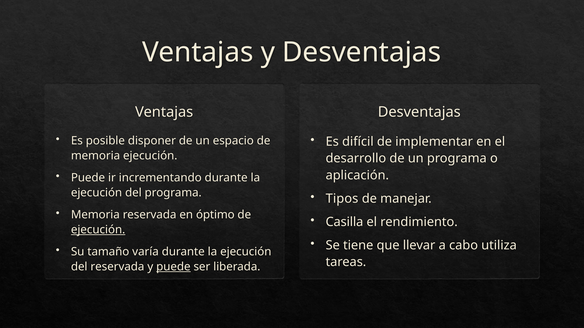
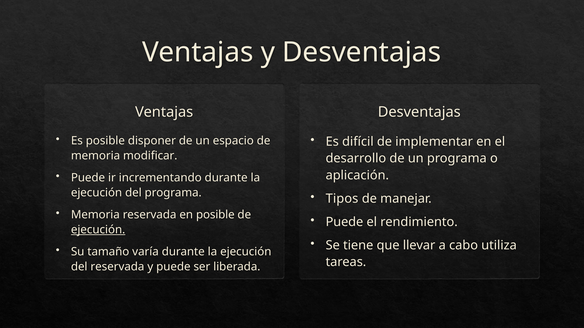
memoria ejecución: ejecución -> modificar (150, 156)
en óptimo: óptimo -> posible (215, 215)
Casilla: Casilla -> Puede (344, 222)
puede underline: present -> none (173, 267)
